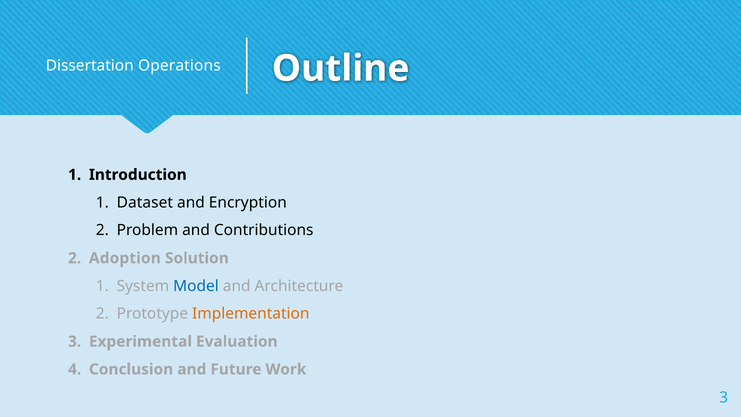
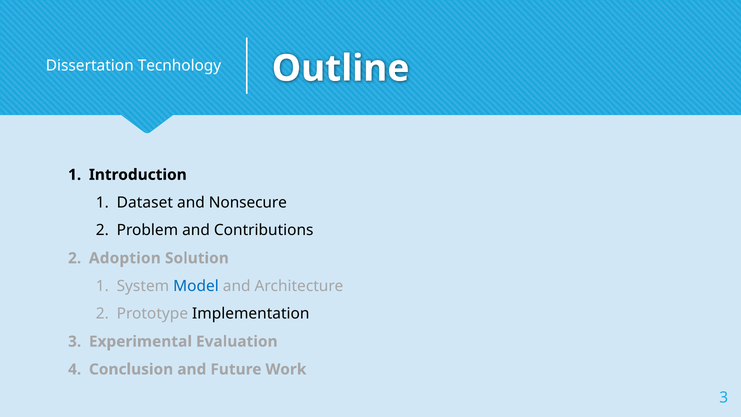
Operations: Operations -> Tecnhology (179, 66)
Encryption: Encryption -> Nonsecure (248, 202)
Implementation colour: orange -> black (251, 314)
